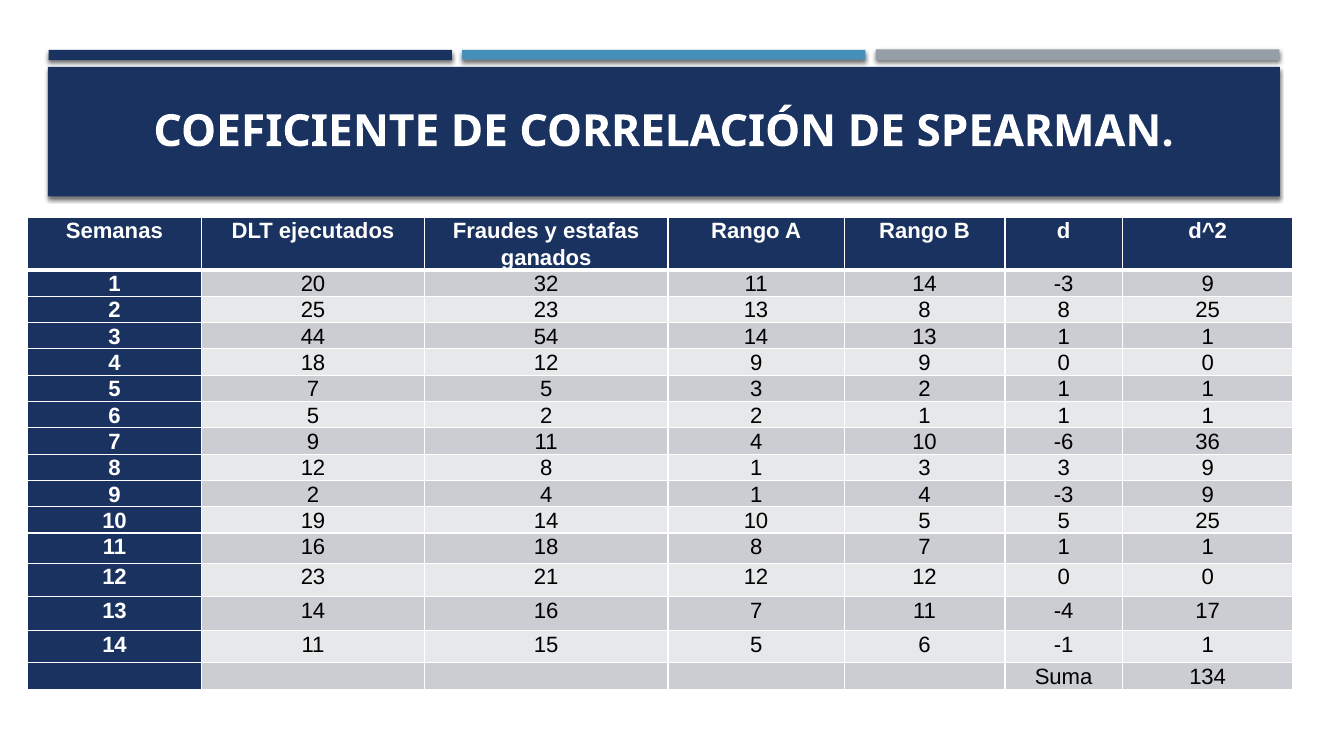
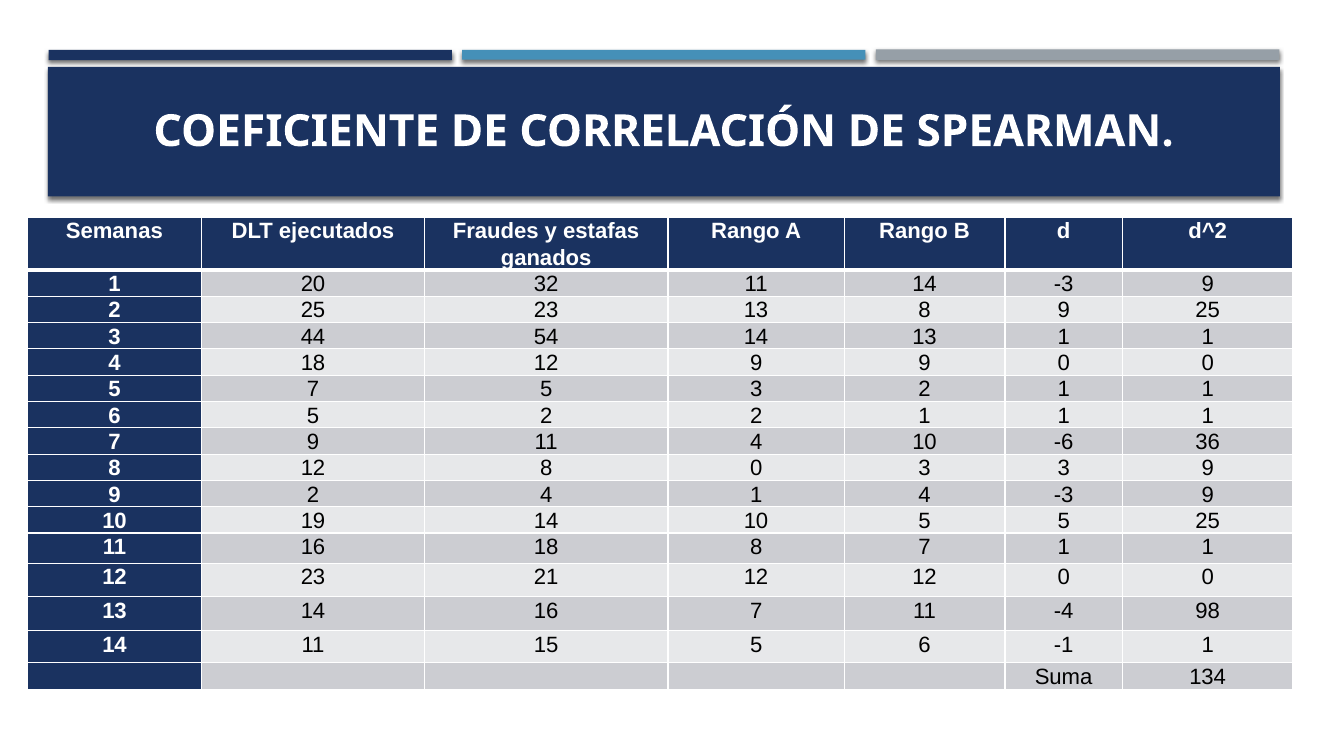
8 8: 8 -> 9 (1064, 311)
8 1: 1 -> 0 (756, 468)
17: 17 -> 98 (1208, 611)
